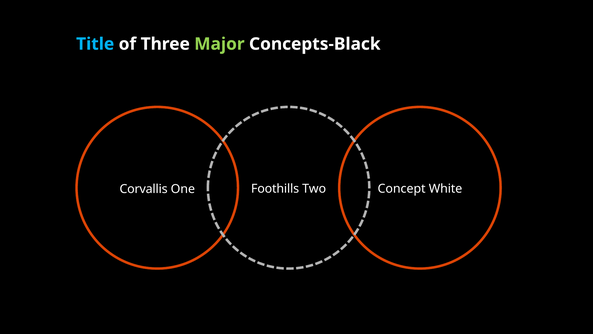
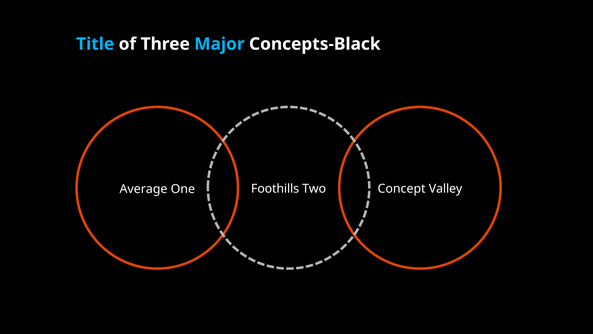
Major colour: light green -> light blue (219, 44)
Corvallis: Corvallis -> Average (143, 189)
White: White -> Valley (446, 188)
